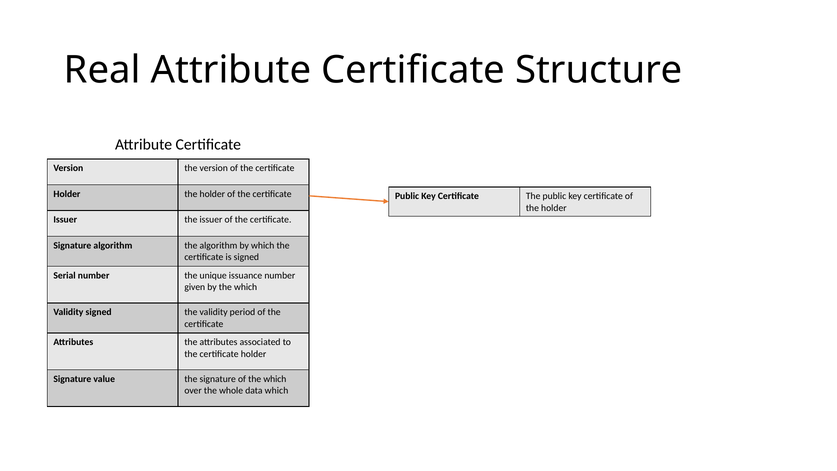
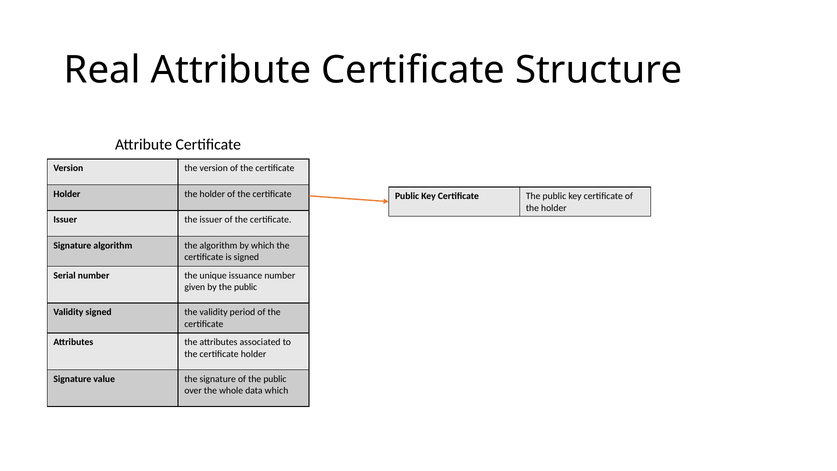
by the which: which -> public (246, 287)
of the which: which -> public (275, 379)
